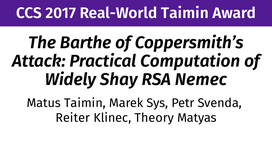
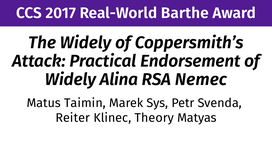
Real-World Taimin: Taimin -> Barthe (185, 13)
The Barthe: Barthe -> Widely (86, 43)
Computation: Computation -> Endorsement (190, 61)
Shay: Shay -> Alina (119, 80)
